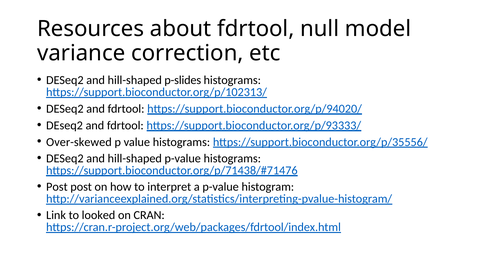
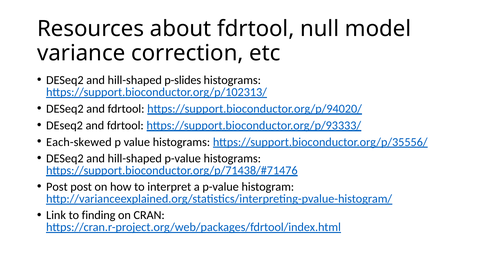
Over-skewed: Over-skewed -> Each-skewed (79, 142)
looked: looked -> finding (99, 215)
